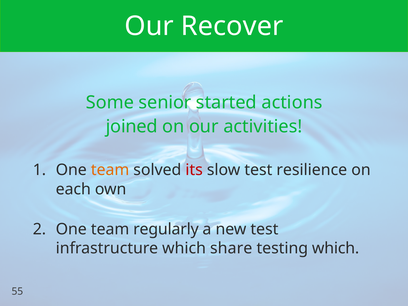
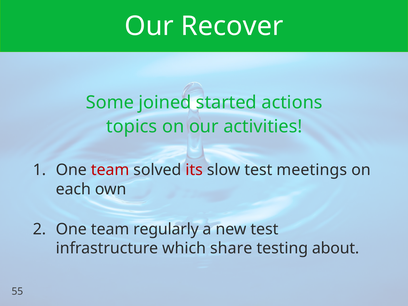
senior: senior -> joined (165, 103)
joined: joined -> topics (132, 127)
team colour: orange -> red (110, 170)
resilience: resilience -> meetings (312, 170)
testing which: which -> about (336, 248)
